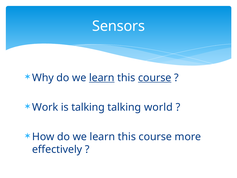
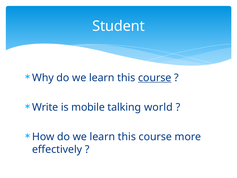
Sensors: Sensors -> Student (119, 26)
learn underline: present -> none (102, 78)
Work: Work -> Write (45, 107)
is talking: talking -> mobile (88, 107)
